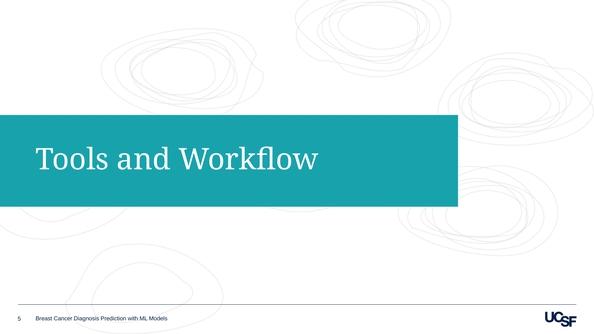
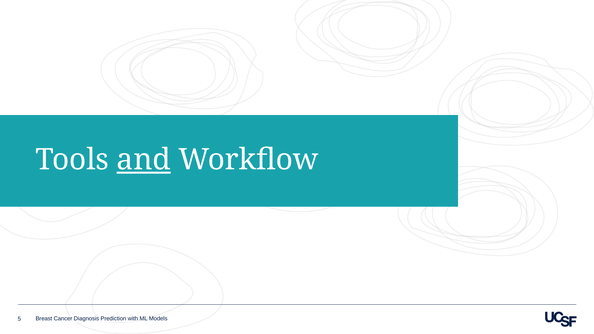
and underline: none -> present (144, 160)
